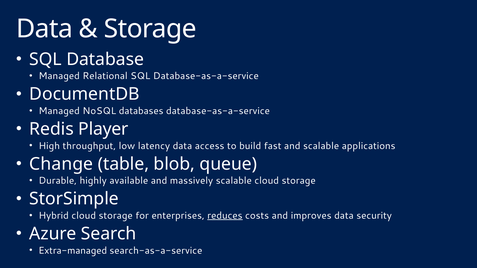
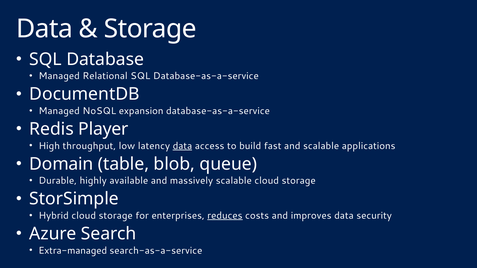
databases: databases -> expansion (141, 111)
data underline: none -> present (182, 146)
Change: Change -> Domain (61, 164)
